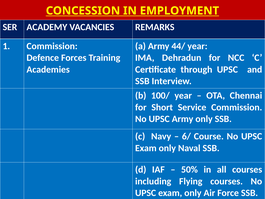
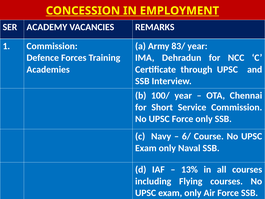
44/: 44/ -> 83/ (178, 46)
UPSC Army: Army -> Force (183, 119)
50%: 50% -> 13% (189, 169)
